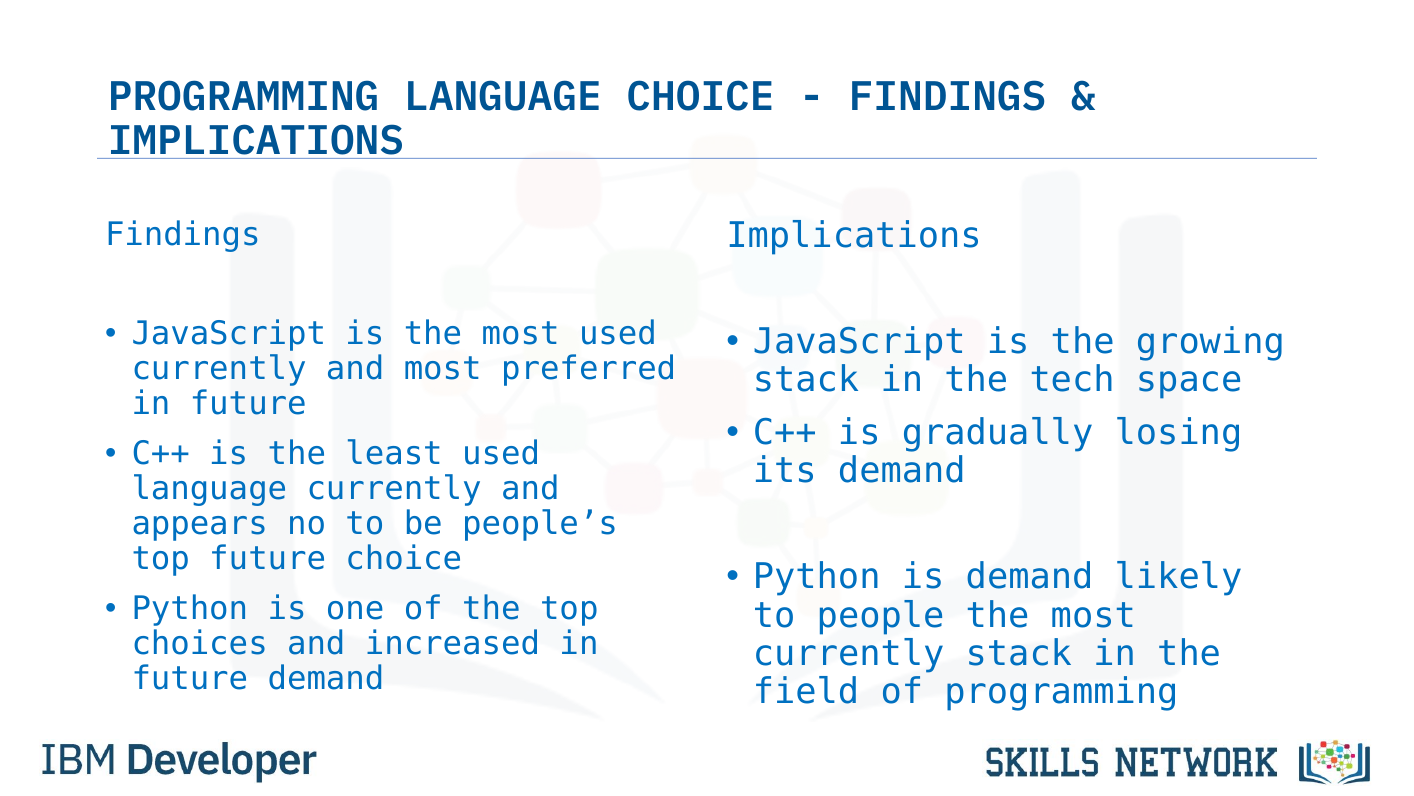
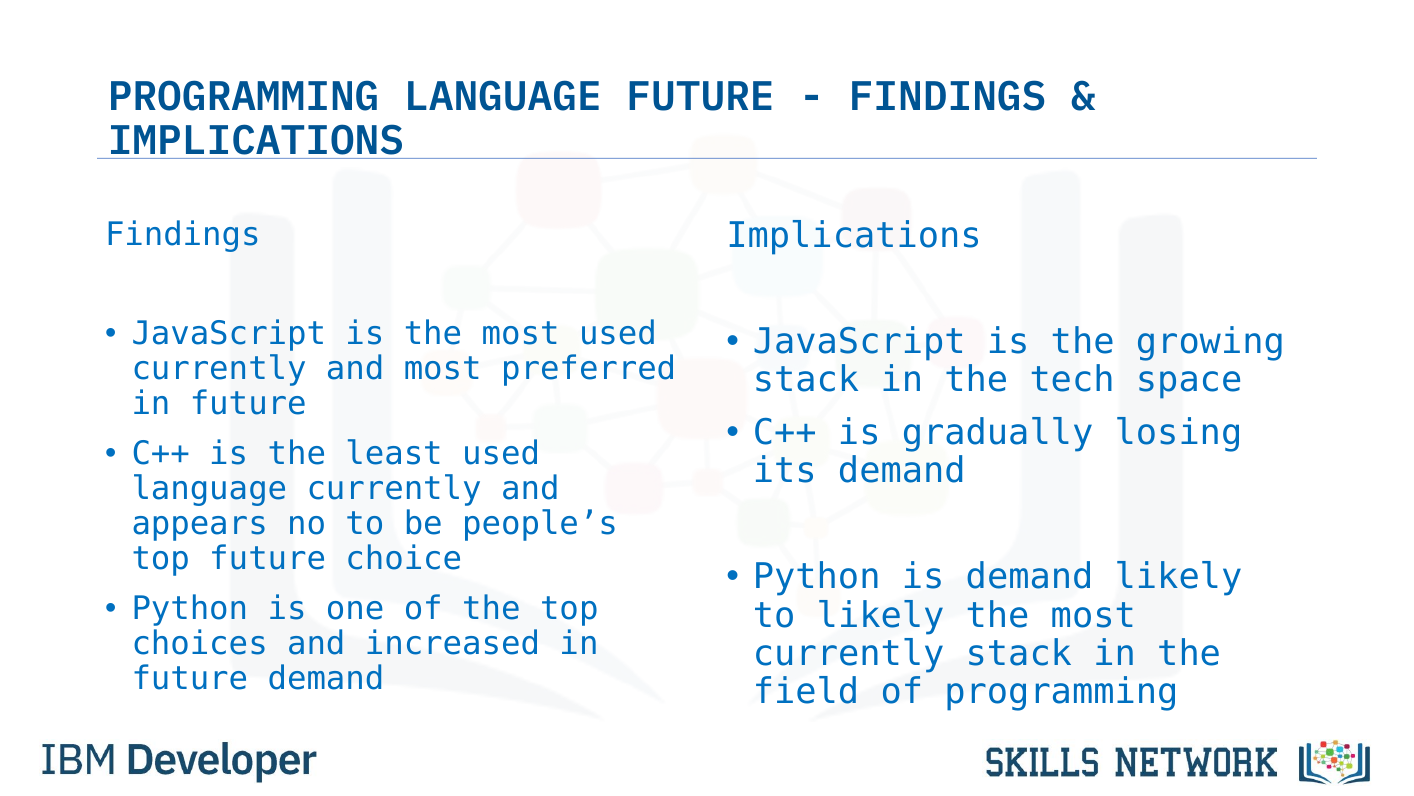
LANGUAGE CHOICE: CHOICE -> FUTURE (701, 97)
to people: people -> likely (881, 615)
